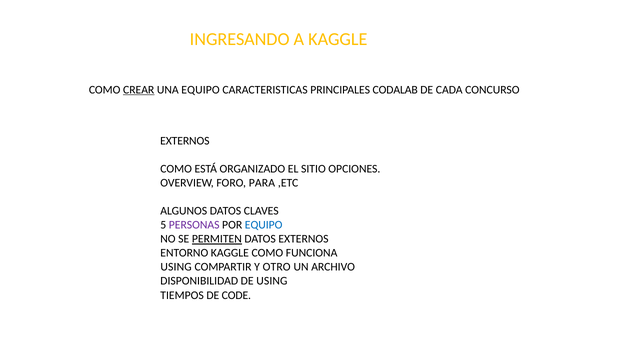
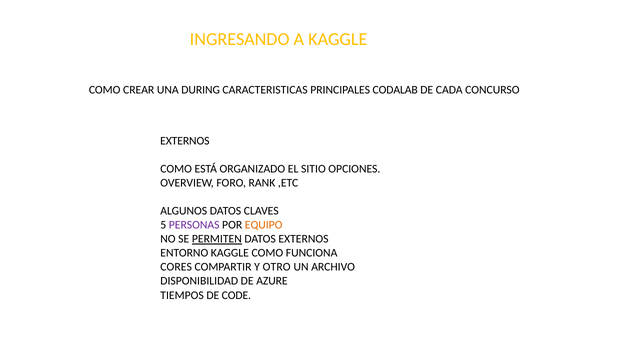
CREAR underline: present -> none (139, 90)
UNA EQUIPO: EQUIPO -> DURING (201, 90)
PARA: PARA -> RANK (262, 183)
EQUIPO colour: blue -> orange (264, 225)
USING: USING -> CORES (176, 267)
DE USING: USING -> AZURE (272, 281)
